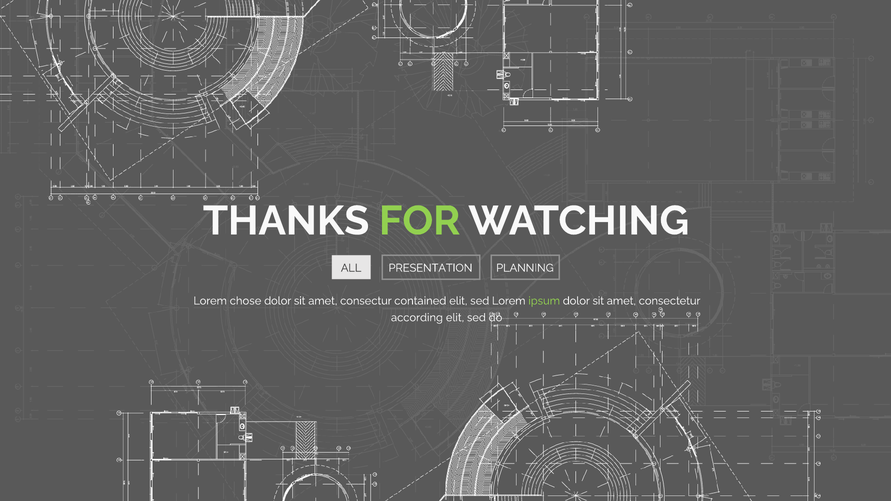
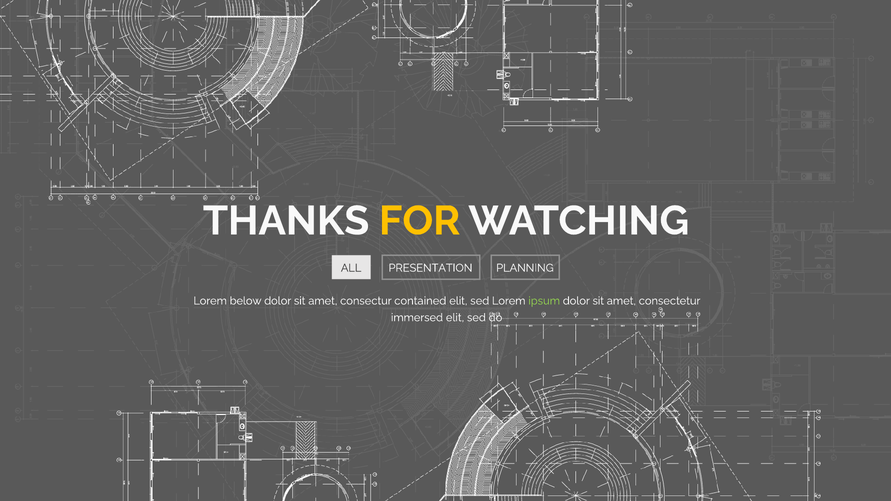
FOR colour: light green -> yellow (420, 221)
chose: chose -> below (246, 301)
according: according -> immersed (417, 318)
